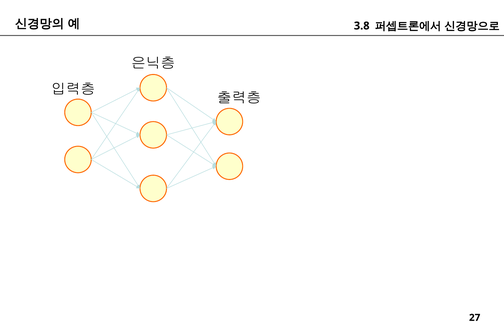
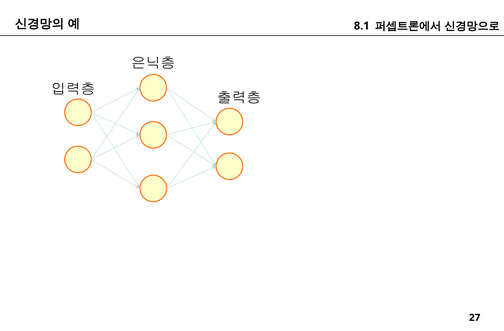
3.8: 3.8 -> 8.1 (362, 26)
